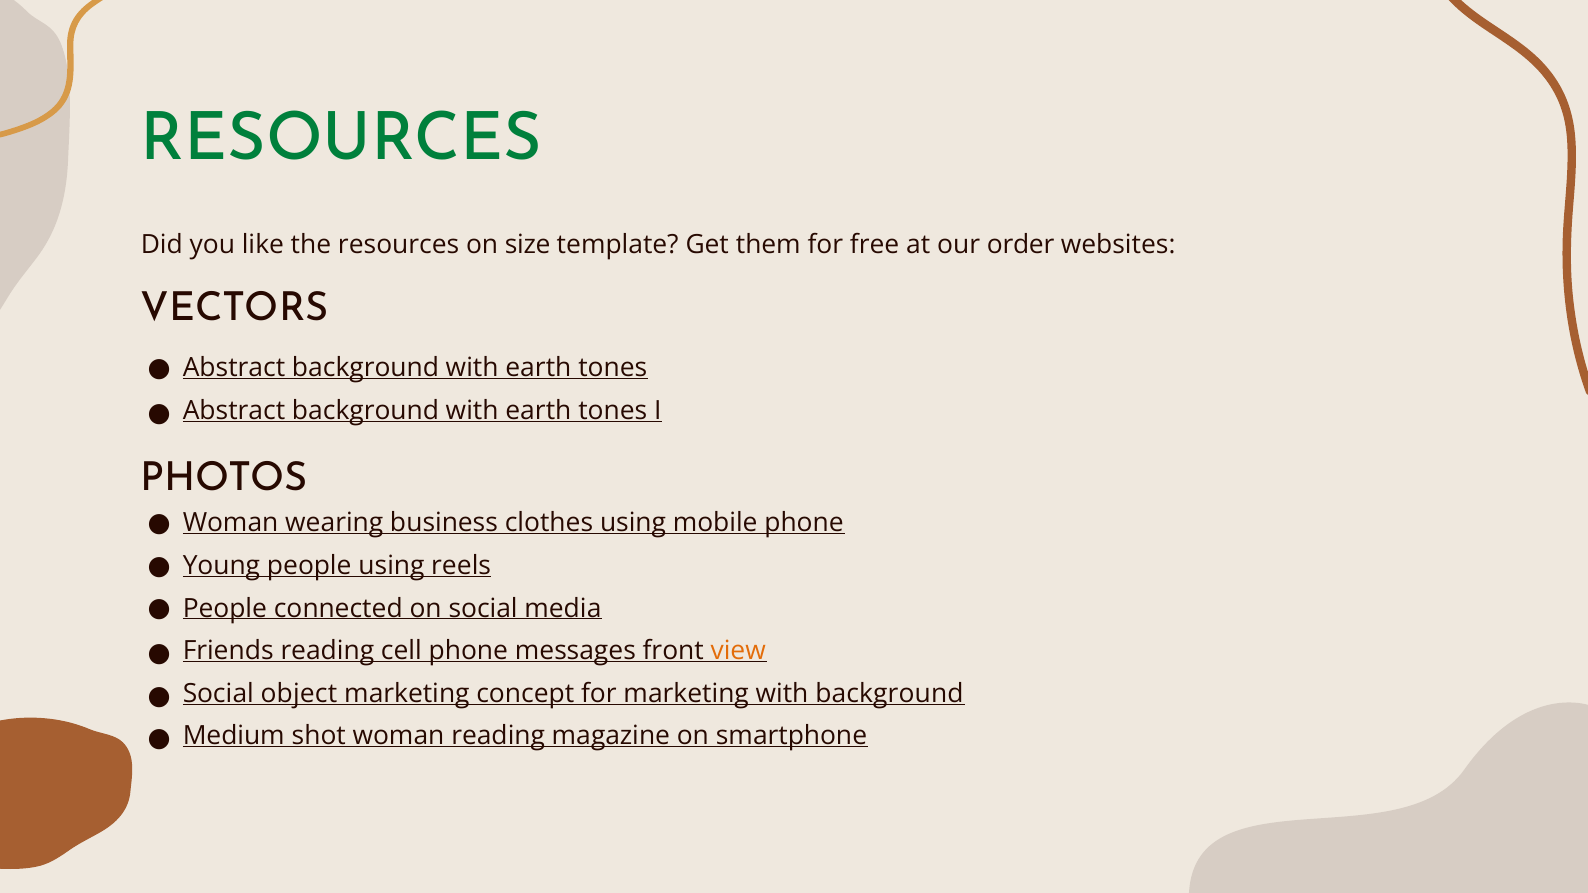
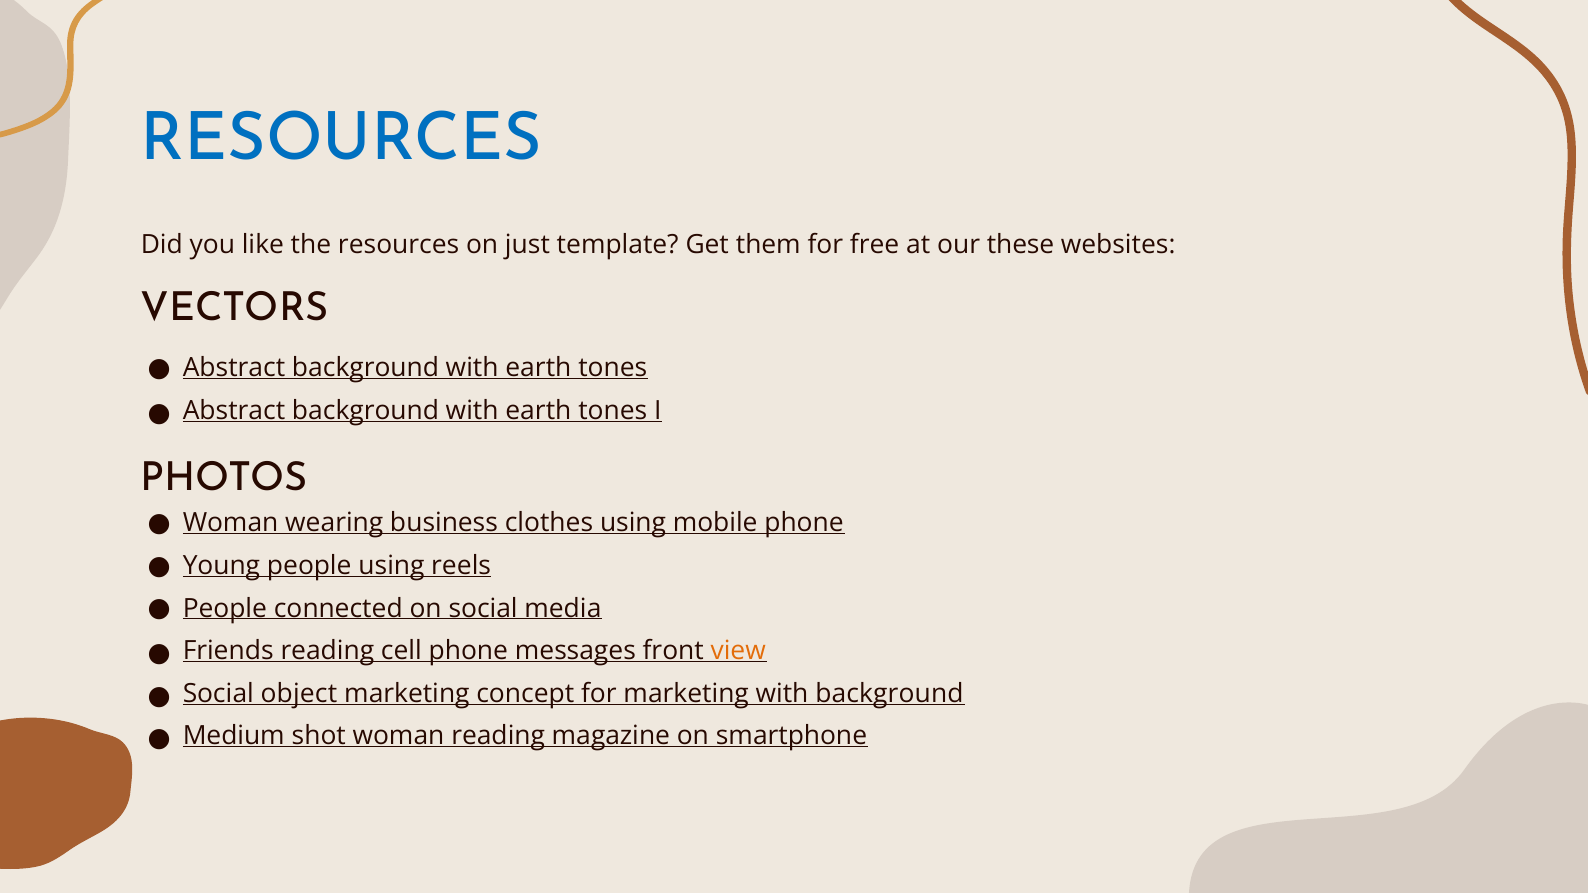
RESOURCES colour: green -> blue (342, 137)
size: size -> just (527, 245)
order: order -> these (1021, 245)
